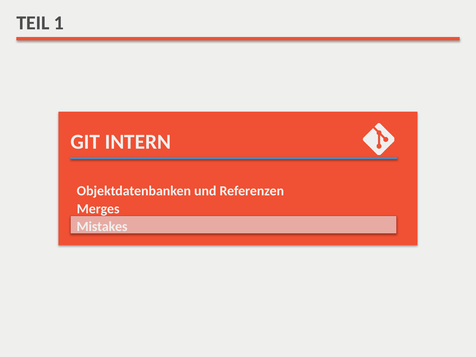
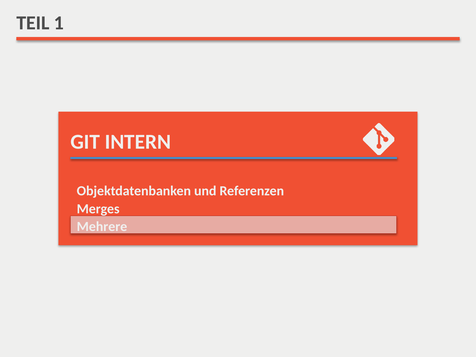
Mistakes: Mistakes -> Mehrere (102, 227)
